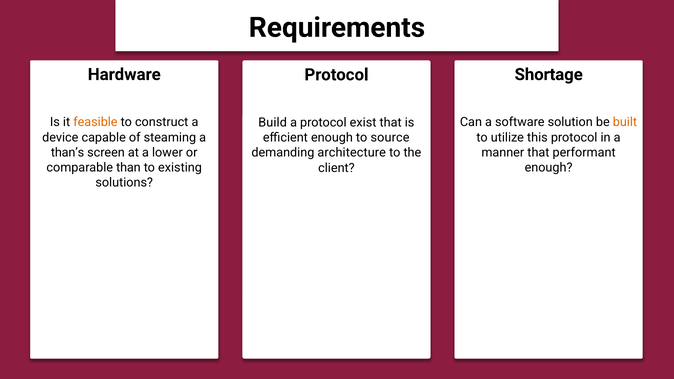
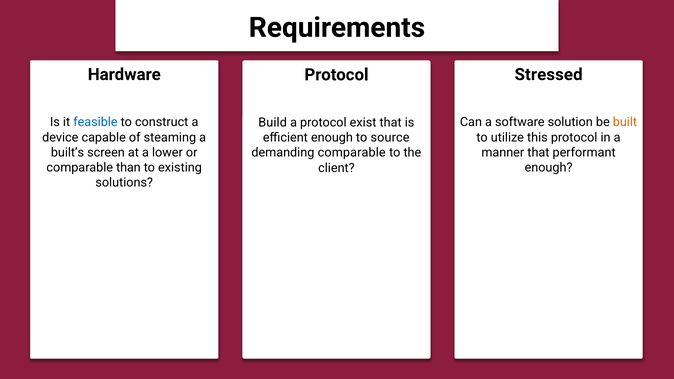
Shortage: Shortage -> Stressed (549, 75)
feasible colour: orange -> blue (95, 122)
than’s: than’s -> built’s (68, 153)
demanding architecture: architecture -> comparable (352, 153)
